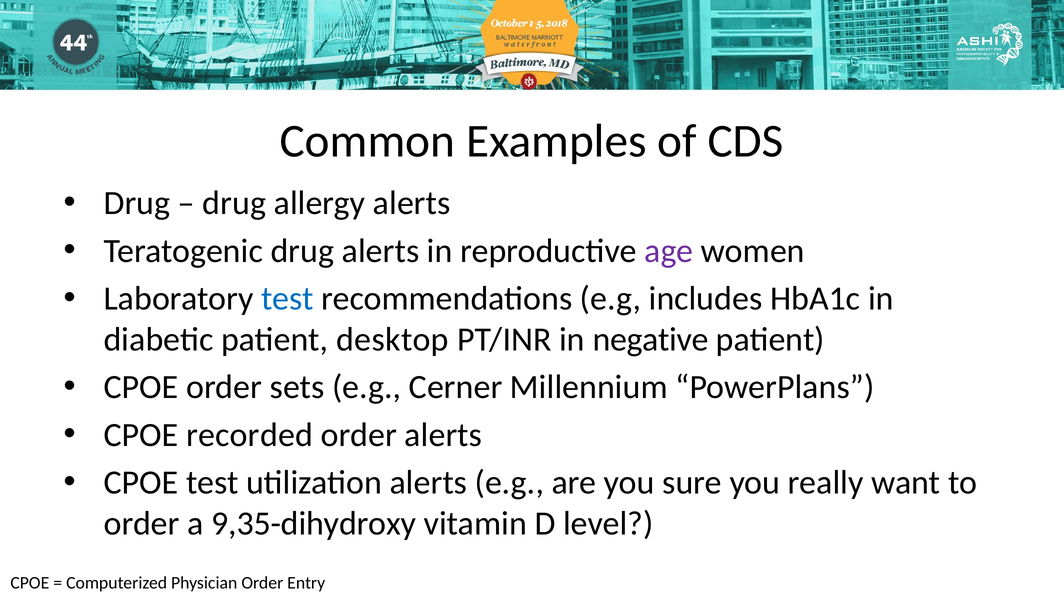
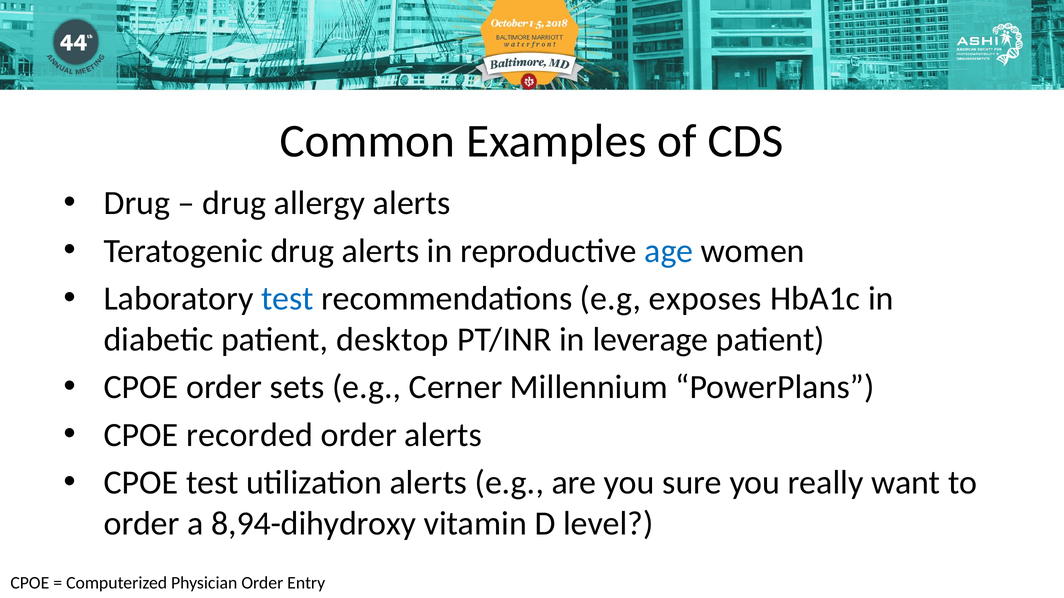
age colour: purple -> blue (669, 251)
includes: includes -> exposes (705, 299)
negative: negative -> leverage (650, 340)
9,35-dihydroxy: 9,35-dihydroxy -> 8,94-dihydroxy (314, 524)
